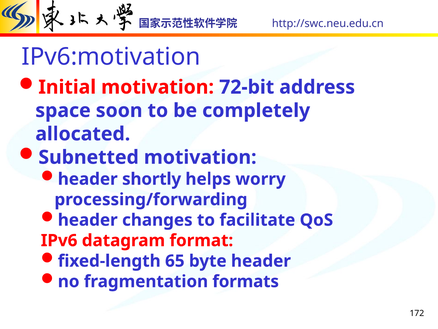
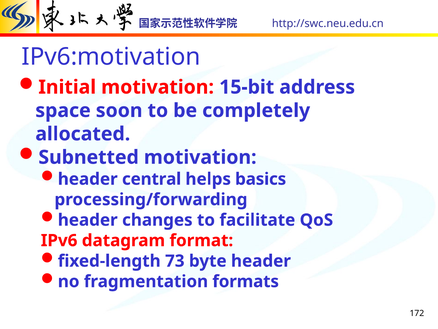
72-bit: 72-bit -> 15-bit (247, 87)
shortly: shortly -> central (152, 179)
worry: worry -> basics (261, 179)
65: 65 -> 73 (175, 261)
